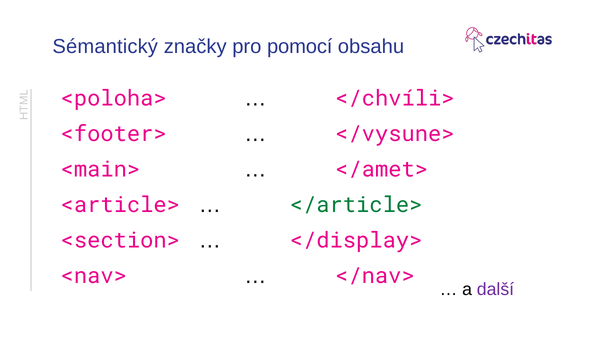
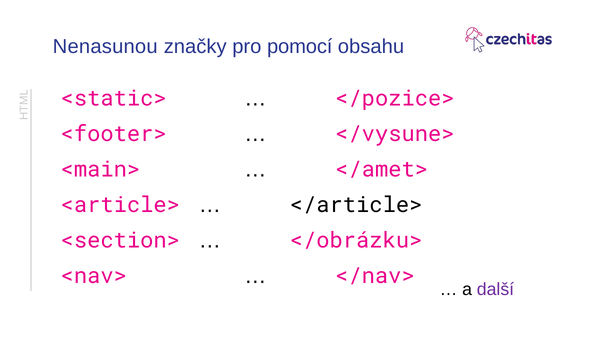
Sémantický: Sémantický -> Nenasunou (105, 47)
<poloha>: <poloha> -> <static> (114, 98)
</chvíli>: </chvíli> -> </pozice> (395, 98)
</article> colour: green -> black (356, 205)
</display>: </display> -> </obrázku> (356, 240)
